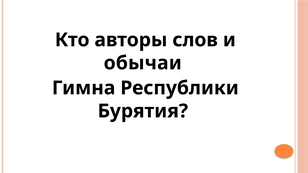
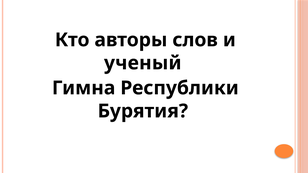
обычаи: обычаи -> ученый (143, 63)
